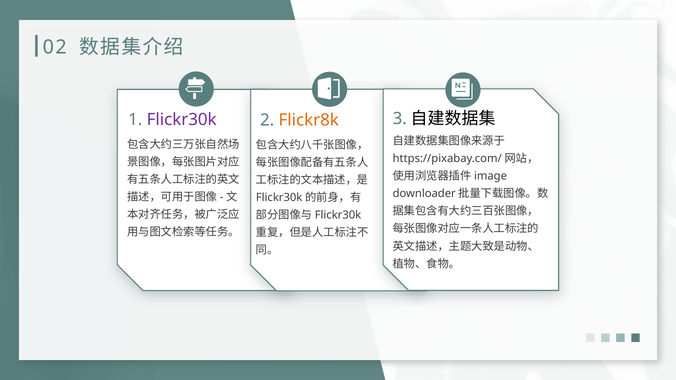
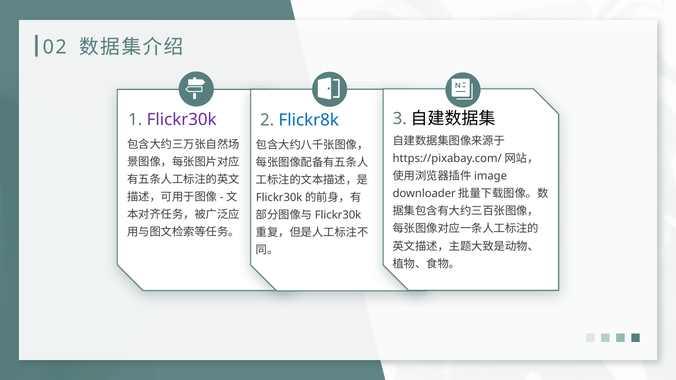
Flickr8k colour: orange -> blue (309, 120)
